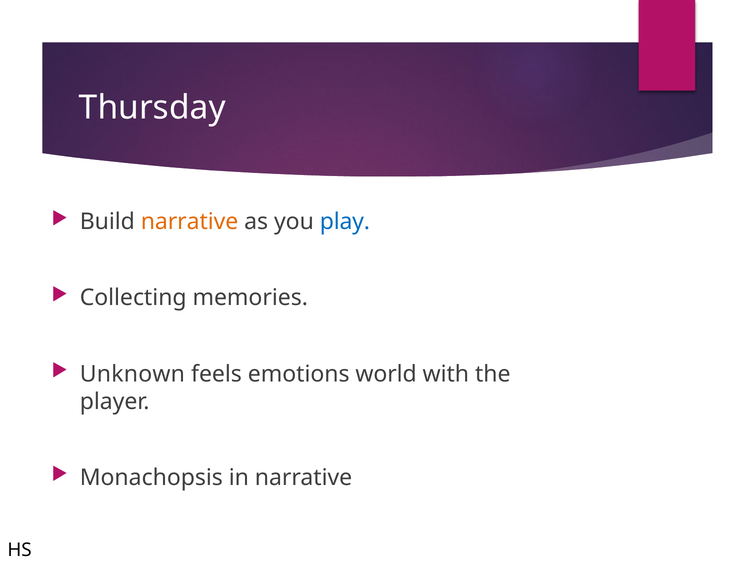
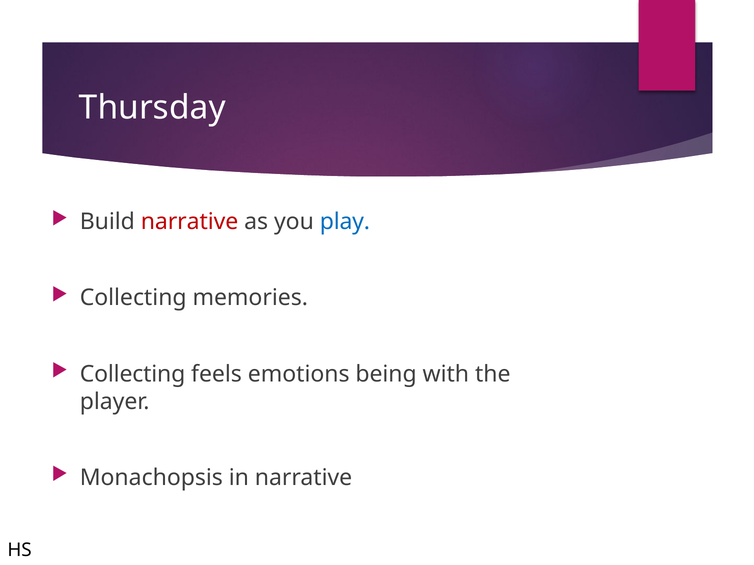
narrative colour: orange -> red (190, 222)
Unknown: Unknown -> Collecting (133, 374)
world: world -> being (386, 374)
